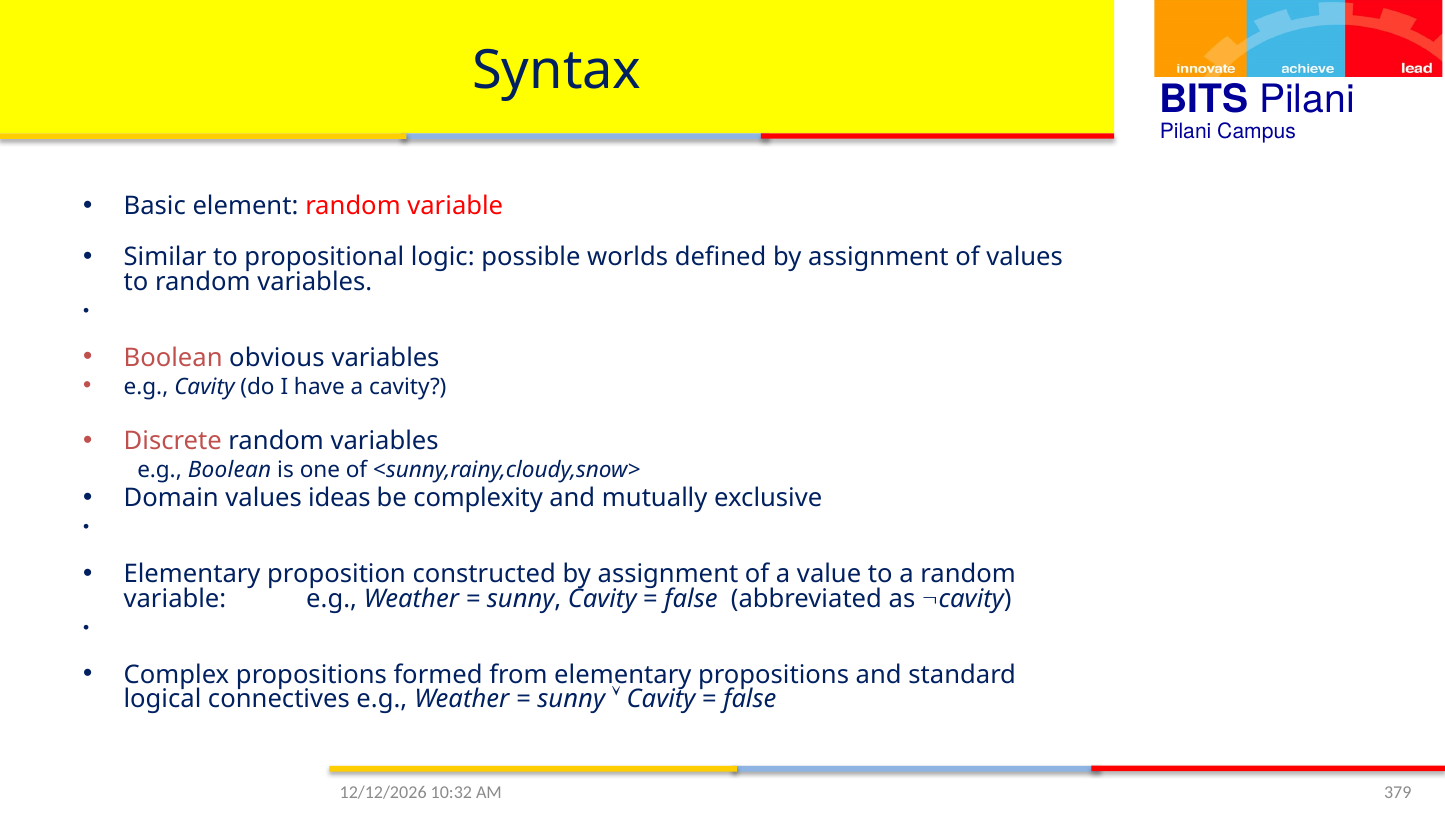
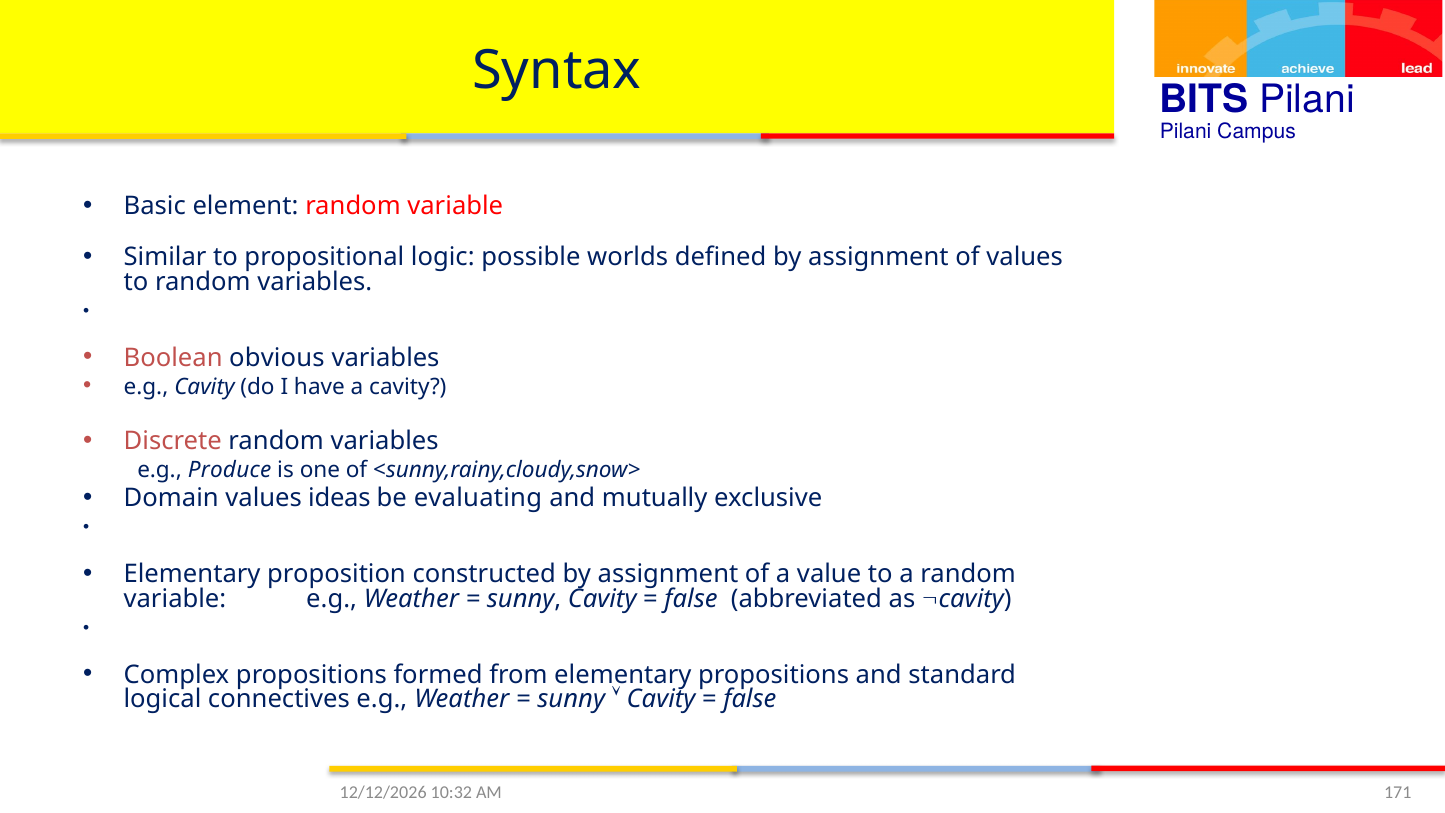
e.g Boolean: Boolean -> Produce (230, 469)
complexity: complexity -> evaluating (478, 498)
379: 379 -> 171 (1398, 792)
